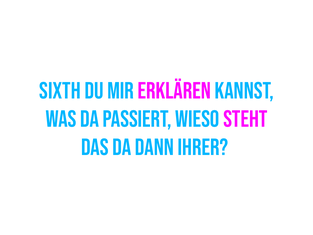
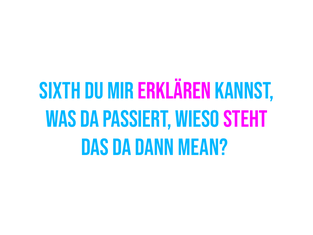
ihrer: ihrer -> mean (203, 147)
